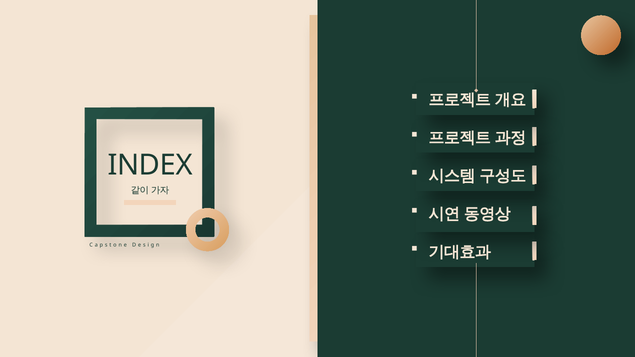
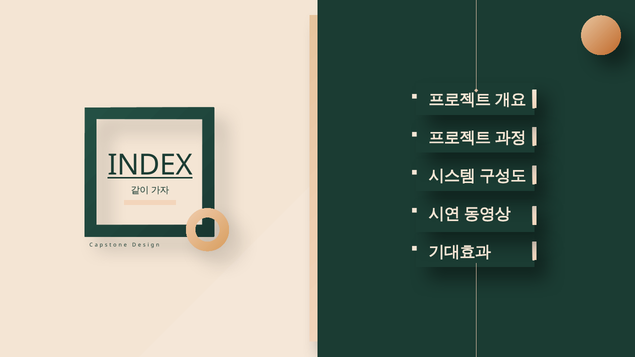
INDEX underline: none -> present (150, 165)
